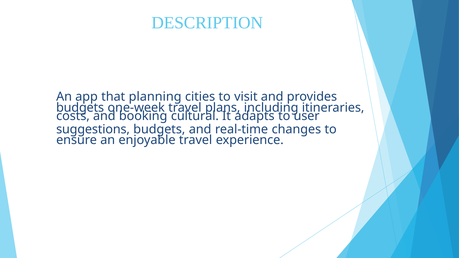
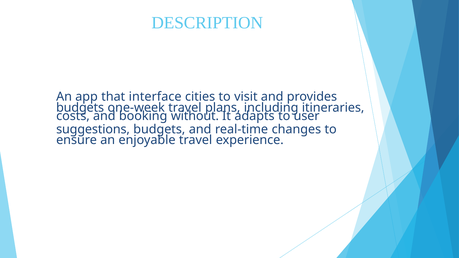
planning: planning -> interface (155, 97)
cultural: cultural -> without (195, 116)
